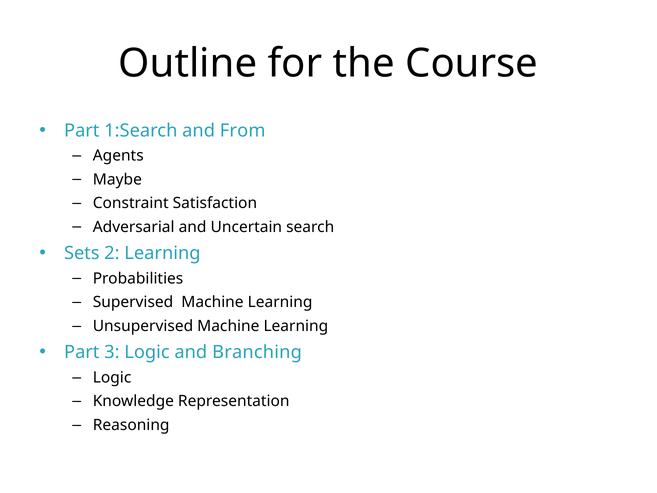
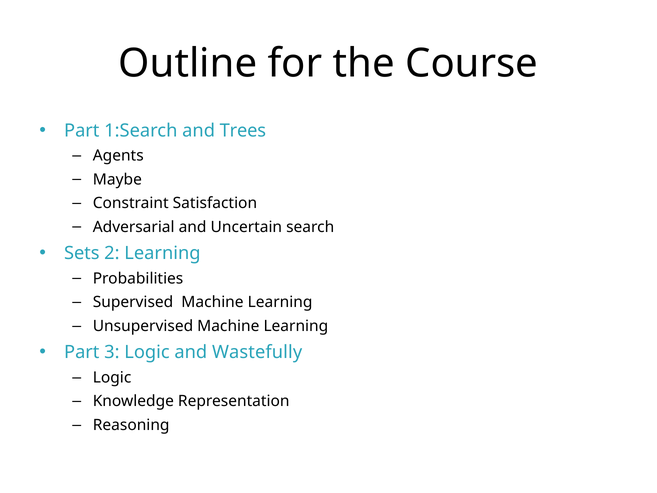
From: From -> Trees (243, 130)
Branching: Branching -> Wastefully (257, 352)
